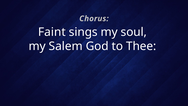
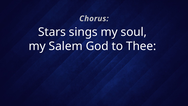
Faint: Faint -> Stars (52, 32)
